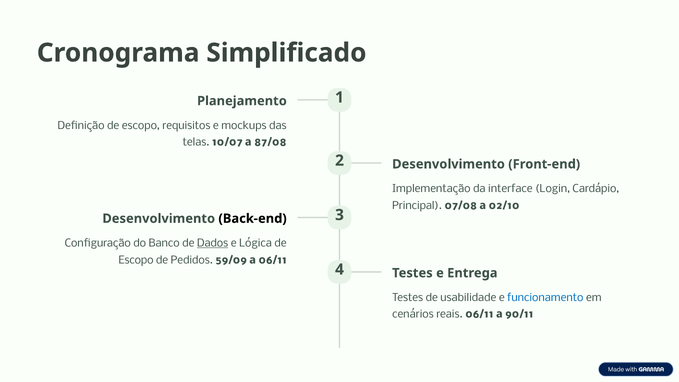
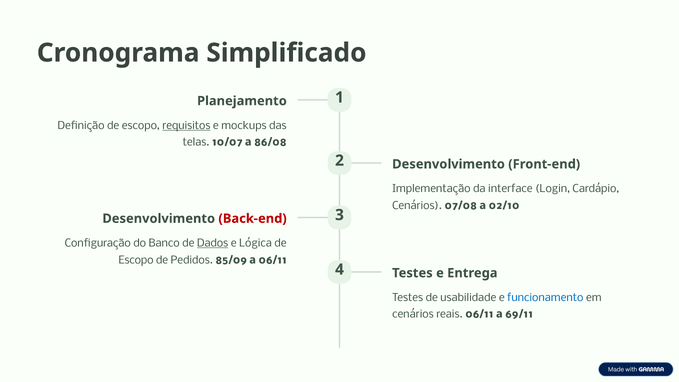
requisitos underline: none -> present (186, 126)
87/08: 87/08 -> 86/08 (270, 142)
Principal: Principal -> Cenários (417, 206)
Back-end colour: black -> red (253, 219)
59/09: 59/09 -> 85/09 (231, 260)
90/11: 90/11 -> 69/11 (519, 315)
